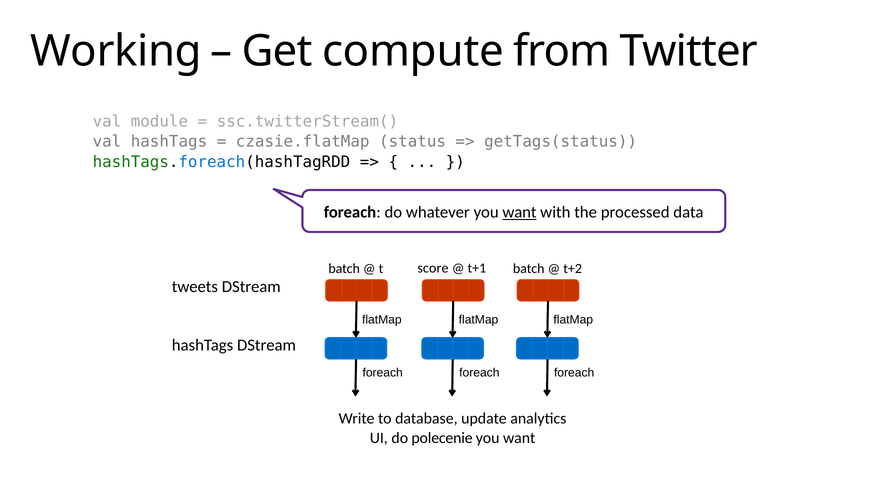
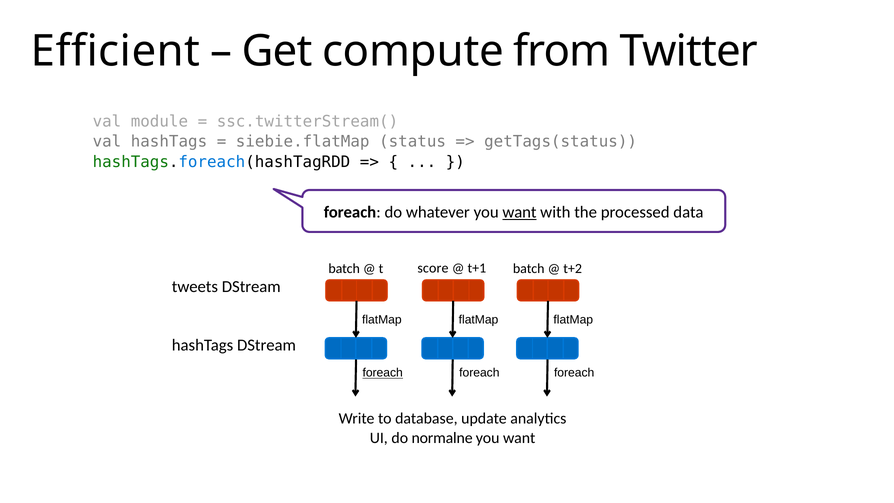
Working: Working -> Efficient (115, 51)
czasie.flatMap: czasie.flatMap -> siebie.flatMap (303, 142)
foreach underline: none -> present (383, 373)
polecenie: polecenie -> normalne (442, 438)
